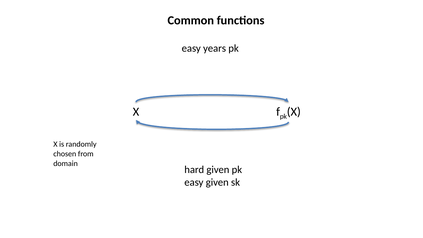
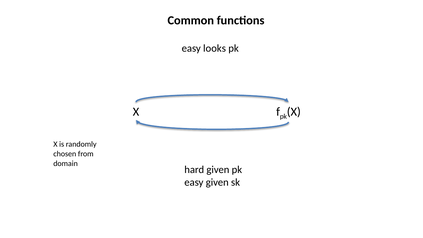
years: years -> looks (215, 48)
